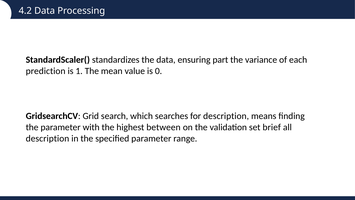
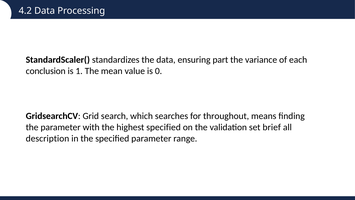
prediction: prediction -> conclusion (46, 71)
for description: description -> throughout (226, 116)
highest between: between -> specified (164, 127)
